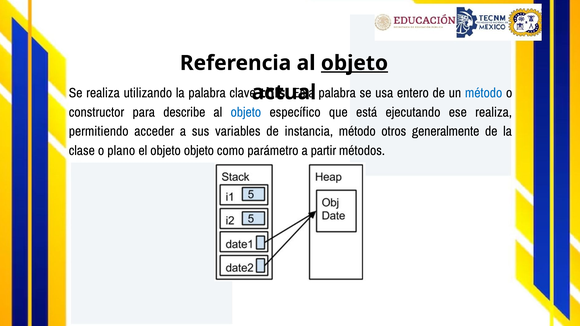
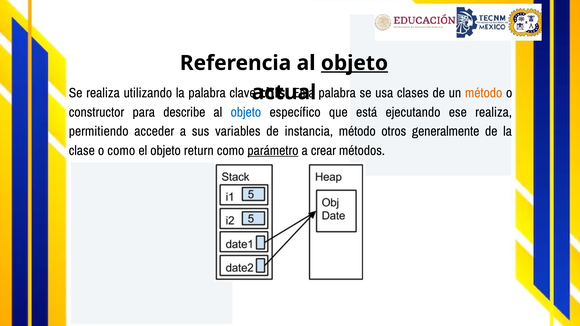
entero: entero -> clases (413, 93)
método colour: blue -> orange (484, 93)
o plano: plano -> como (121, 151)
objeto objeto: objeto -> return (199, 151)
parámetro underline: none -> present (273, 151)
partir: partir -> crear (323, 151)
